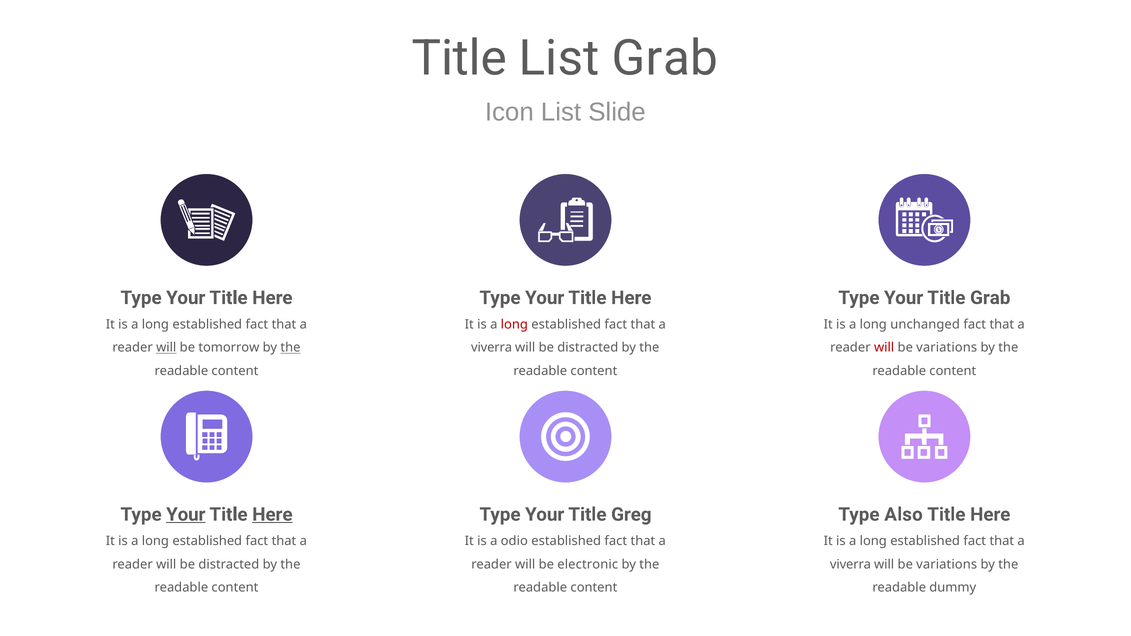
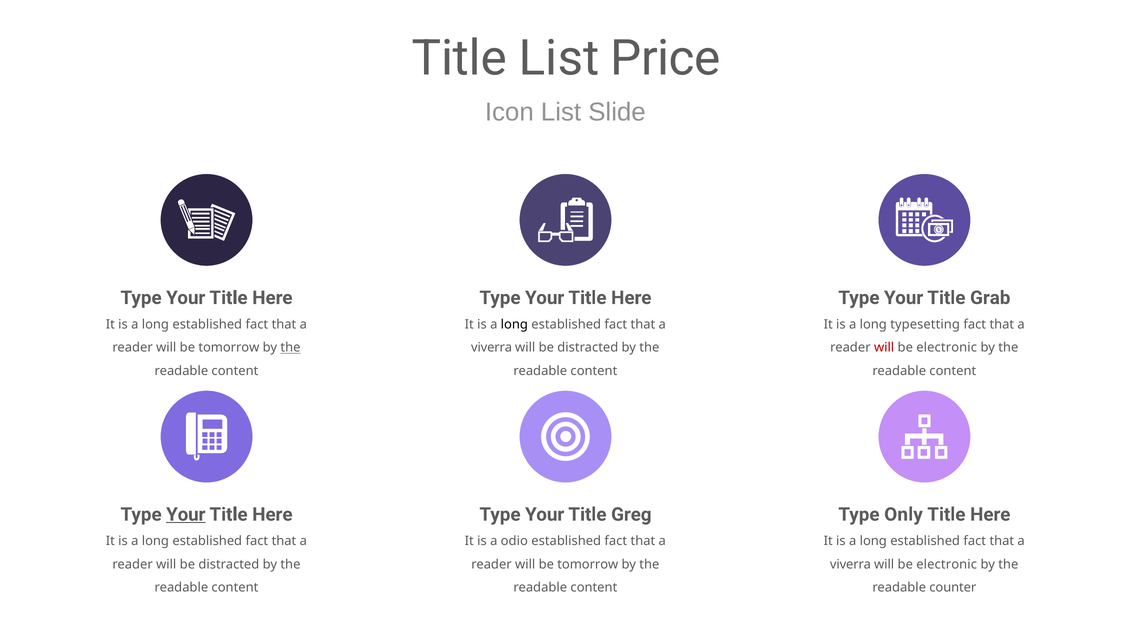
List Grab: Grab -> Price (665, 58)
long colour: red -> black (514, 324)
unchanged: unchanged -> typesetting (925, 324)
will underline: present -> none (166, 348)
variations: variations -> electronic (947, 348)
Here underline: present -> none (272, 515)
Also: Also -> Only (903, 515)
electronic: electronic -> tomorrow (588, 564)
variations: variations -> electronic (947, 564)
dummy: dummy -> counter (953, 588)
